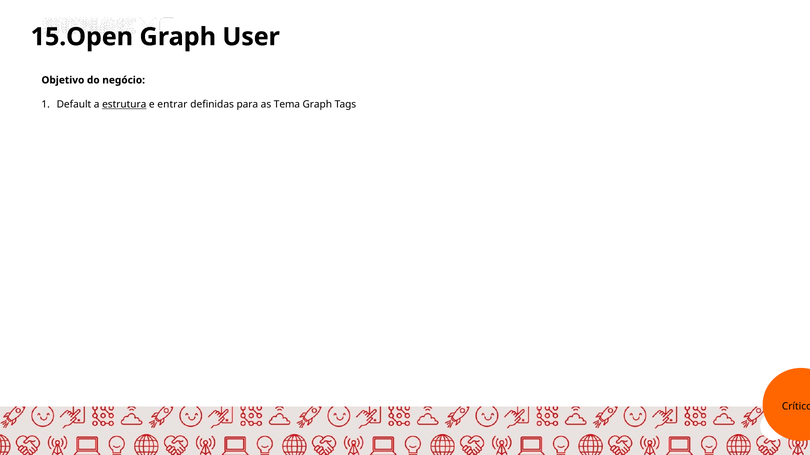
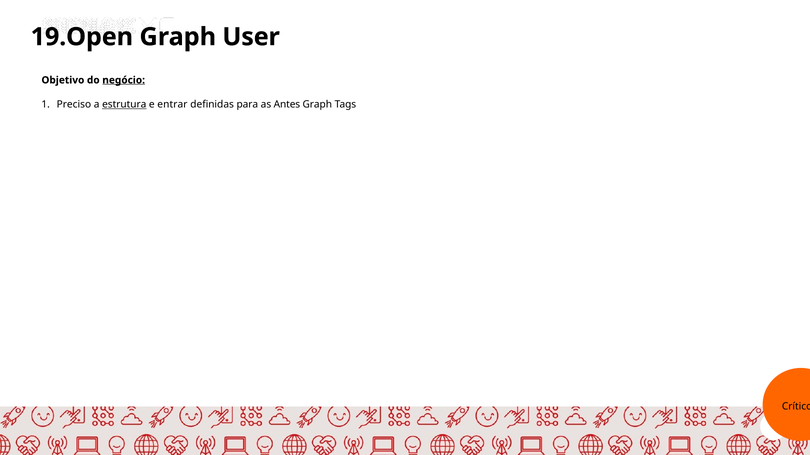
15.Open: 15.Open -> 19.Open (82, 37)
negócio underline: none -> present (124, 80)
Default: Default -> Preciso (74, 105)
Tema: Tema -> Antes (287, 105)
